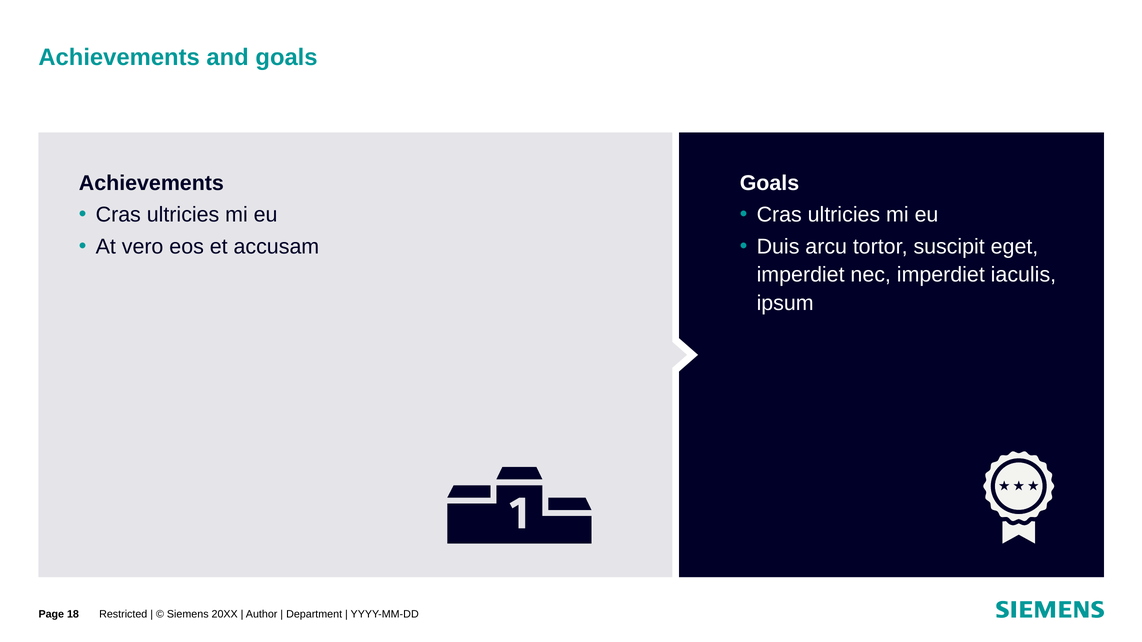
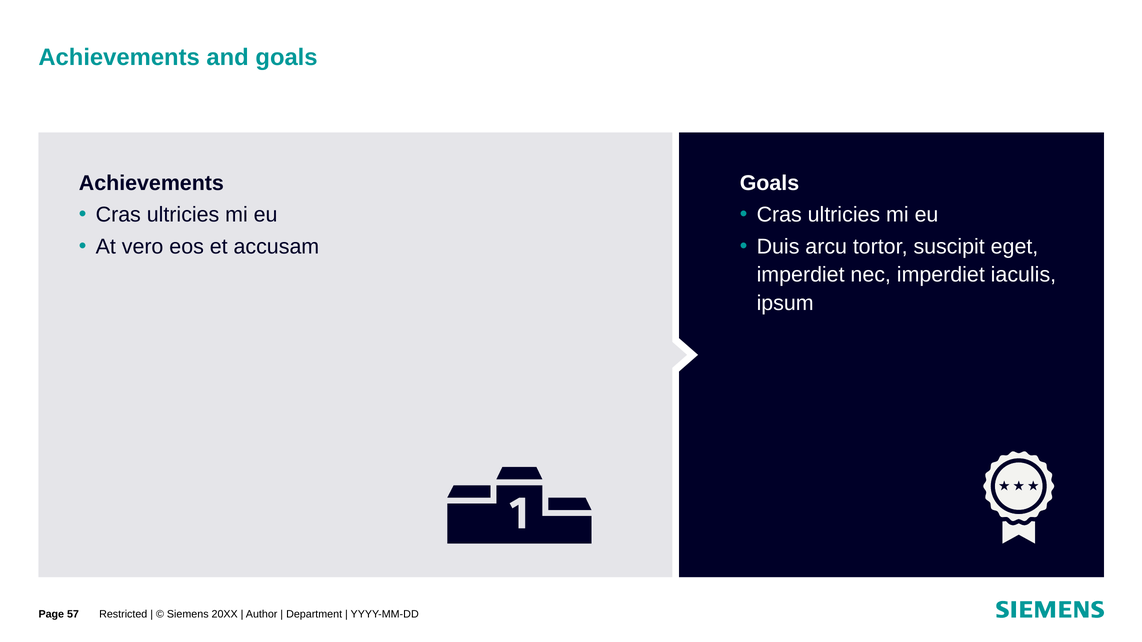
18: 18 -> 57 (73, 615)
